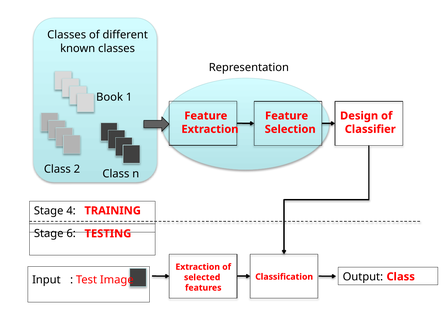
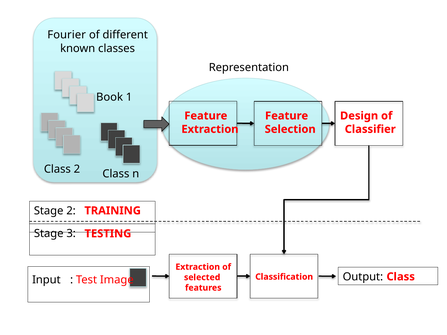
Classes: Classes -> Fourier (67, 35)
Stage 4: 4 -> 2 (71, 211)
6: 6 -> 3 (71, 234)
